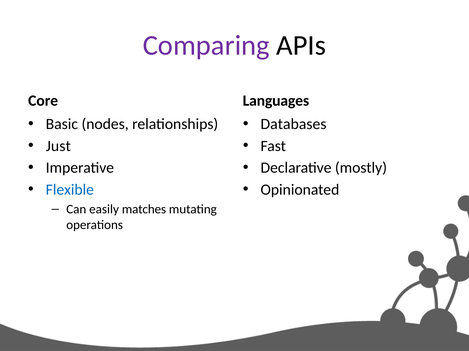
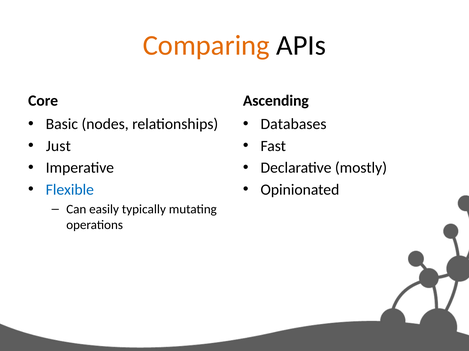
Comparing colour: purple -> orange (206, 45)
Languages: Languages -> Ascending (276, 101)
matches: matches -> typically (144, 210)
